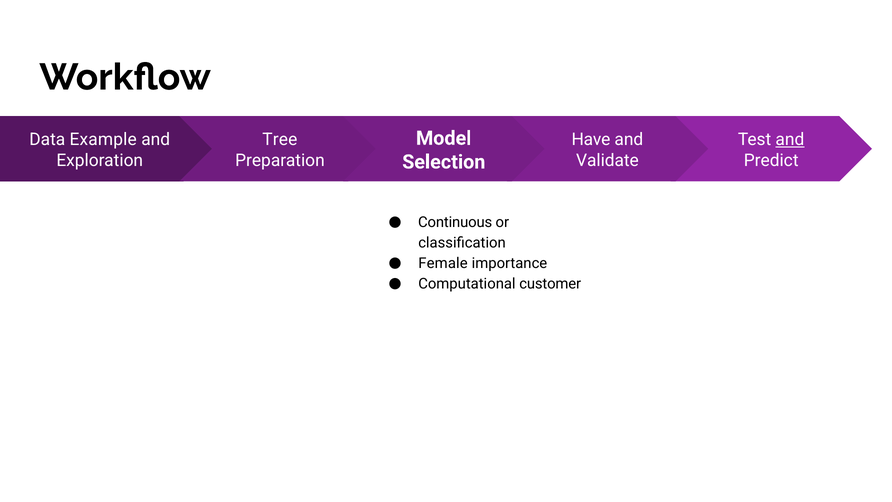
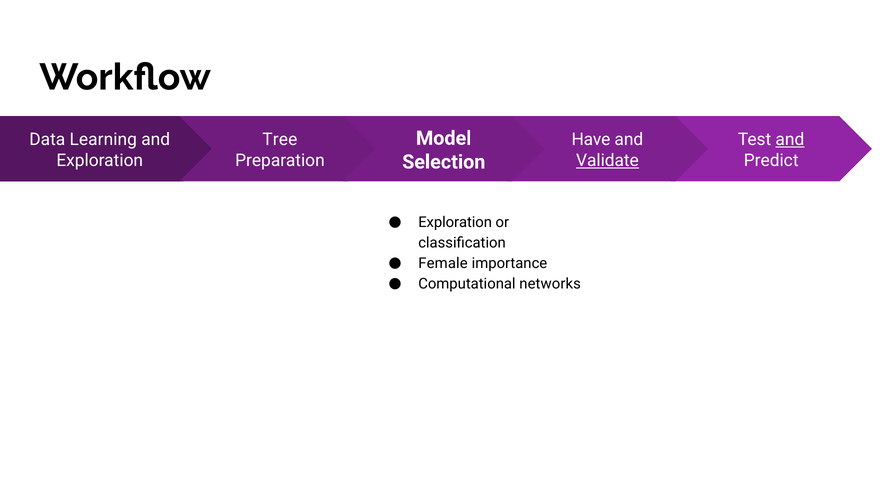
Example: Example -> Learning (103, 139)
Validate underline: none -> present (607, 160)
Continuous: Continuous -> Exploration (455, 222)
customer: customer -> networks (550, 284)
